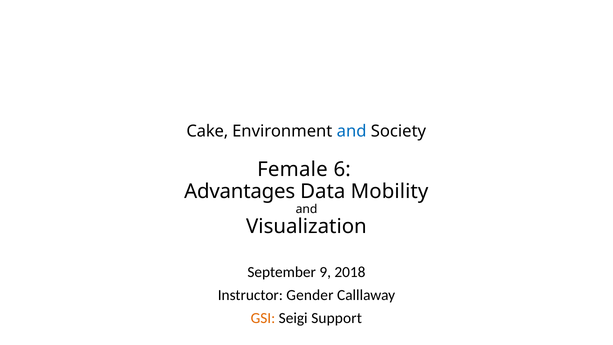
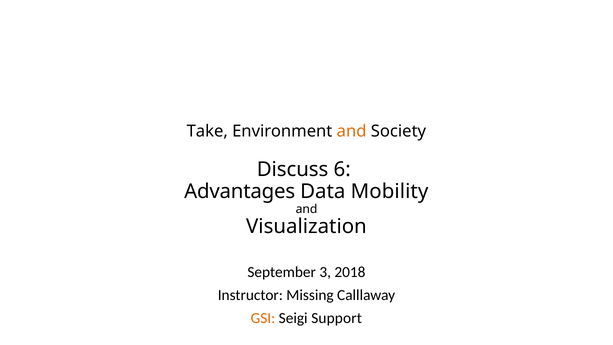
Cake: Cake -> Take (207, 131)
and colour: blue -> orange (352, 131)
Female: Female -> Discuss (293, 169)
9: 9 -> 3 (325, 272)
Gender: Gender -> Missing (310, 295)
